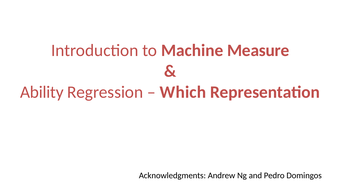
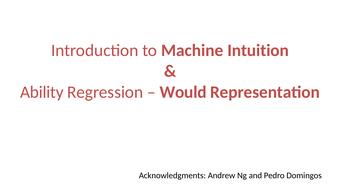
Measure: Measure -> Intuition (258, 50)
Which: Which -> Would (183, 92)
